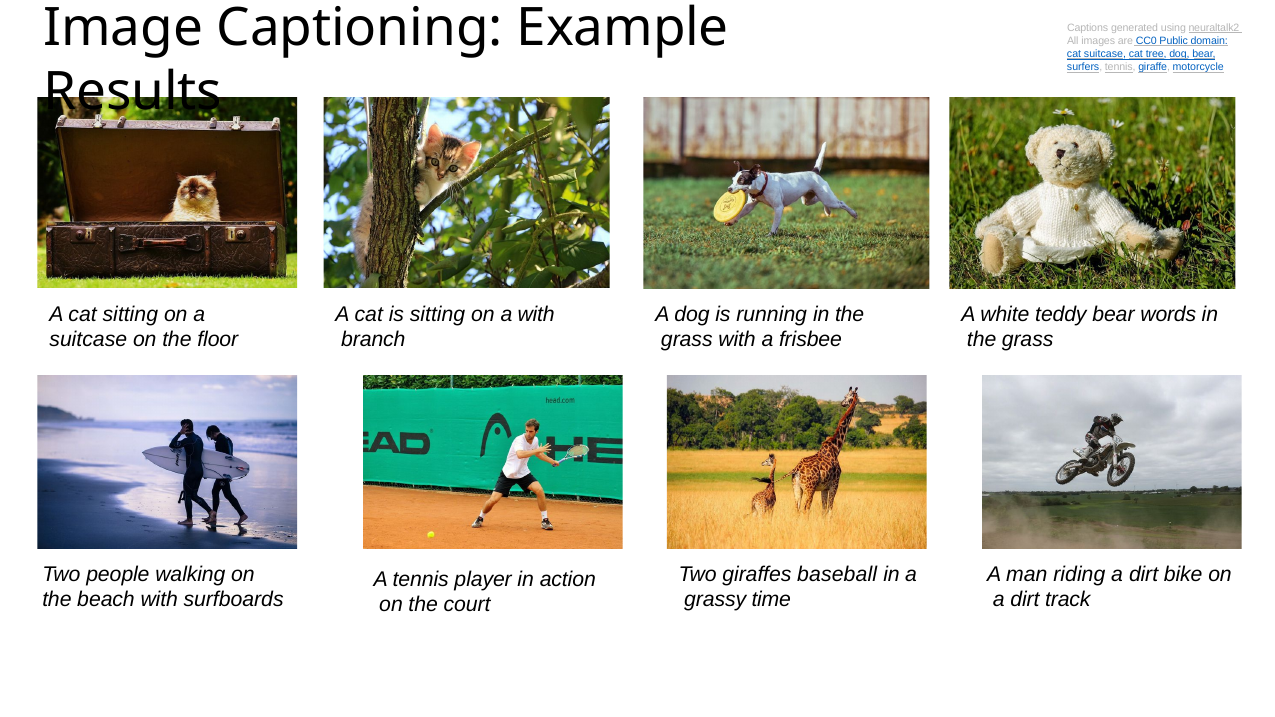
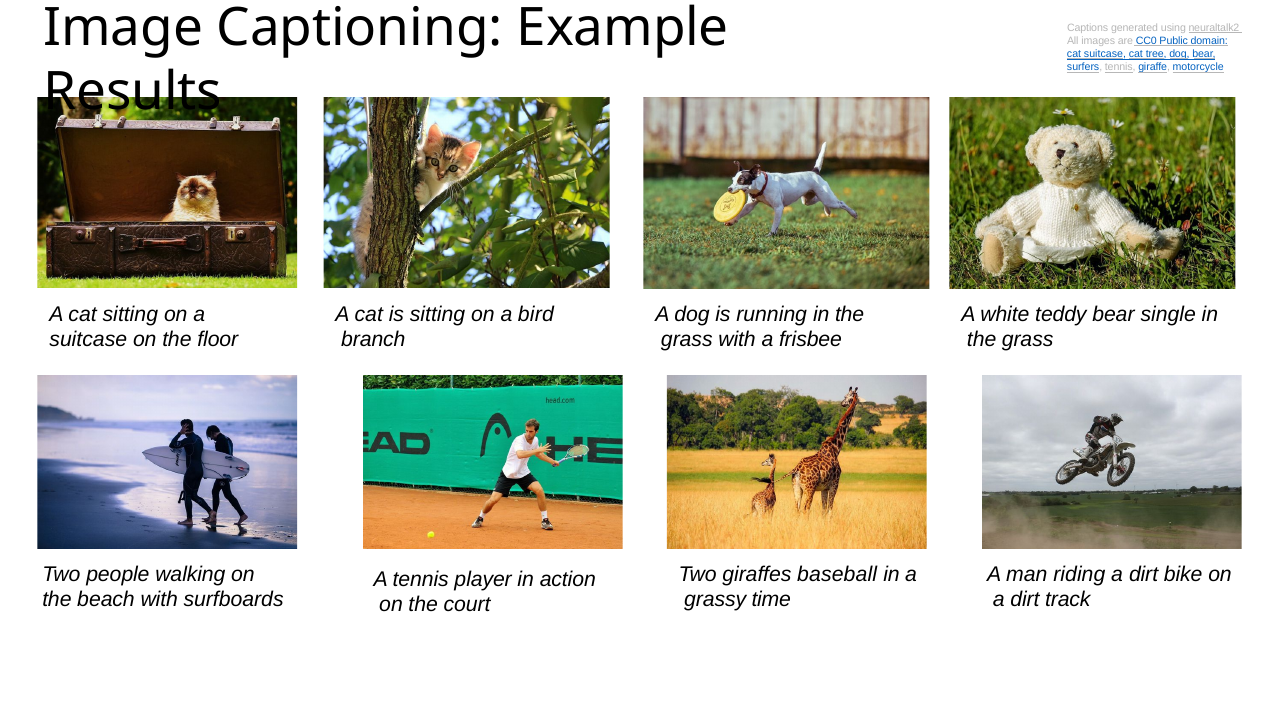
a with: with -> bird (536, 314)
words: words -> single (1168, 314)
